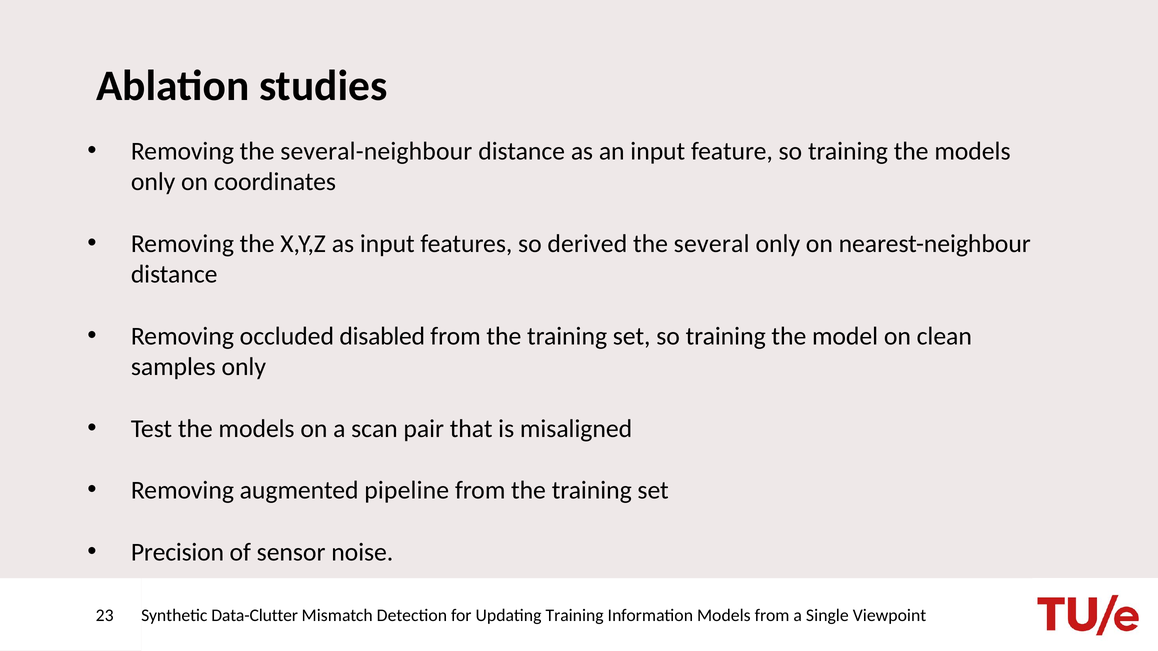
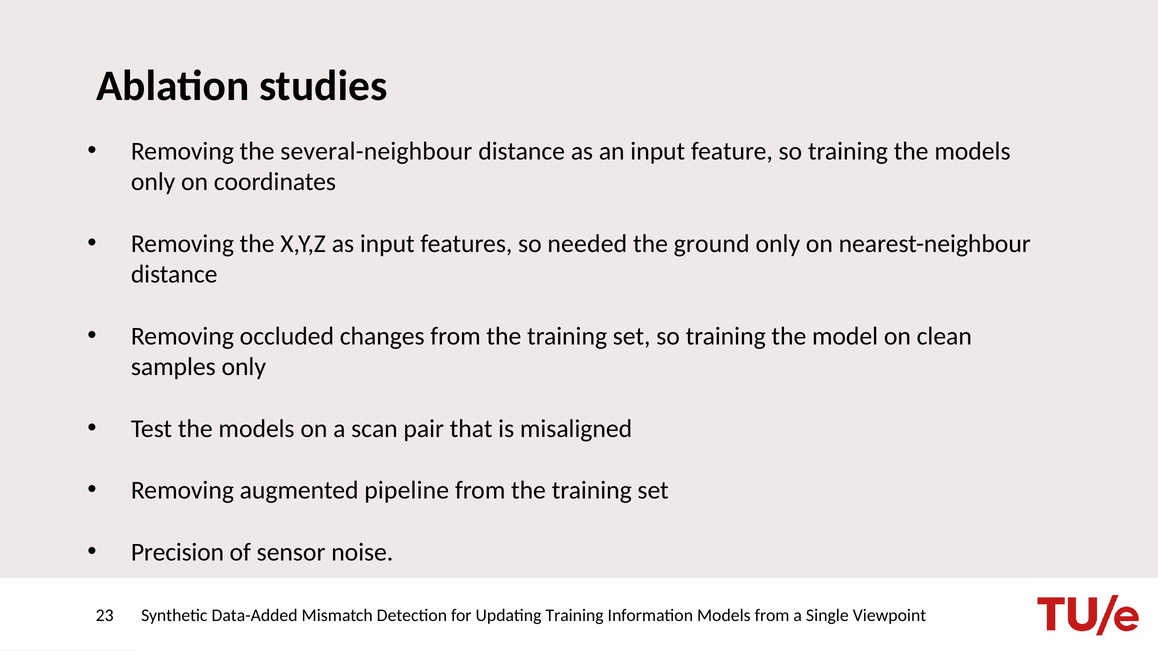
derived: derived -> needed (587, 244)
several: several -> ground (712, 244)
disabled: disabled -> changes (382, 336)
Data-Clutter: Data-Clutter -> Data-Added (255, 616)
